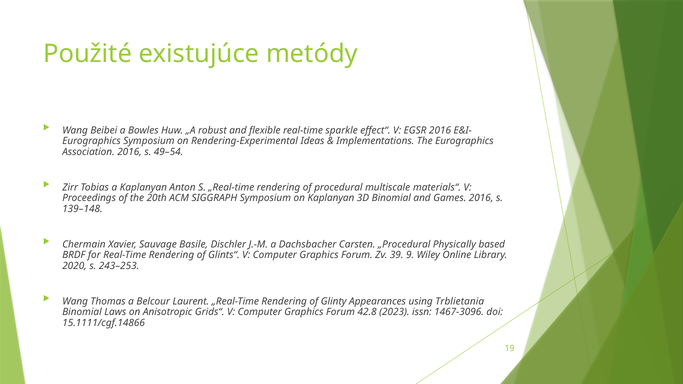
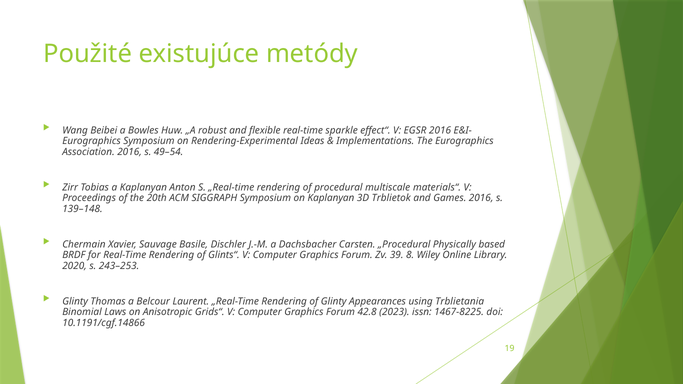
3D Binomial: Binomial -> Trblietok (391, 198)
9: 9 -> 8 (410, 255)
Wang: Wang -> Glinty (75, 301)
1467-3096: 1467-3096 -> 1467-8225 (459, 312)
15.1111/cgf.14866: 15.1111/cgf.14866 -> 10.1191/cgf.14866 (104, 323)
